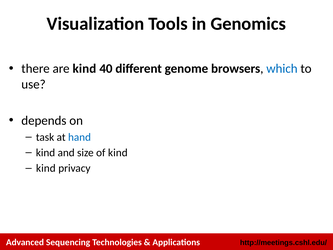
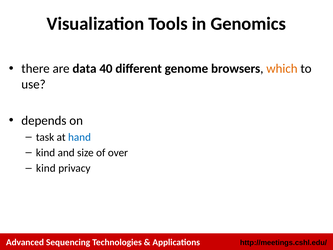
are kind: kind -> data (84, 69)
which colour: blue -> orange (282, 69)
of kind: kind -> over (118, 153)
